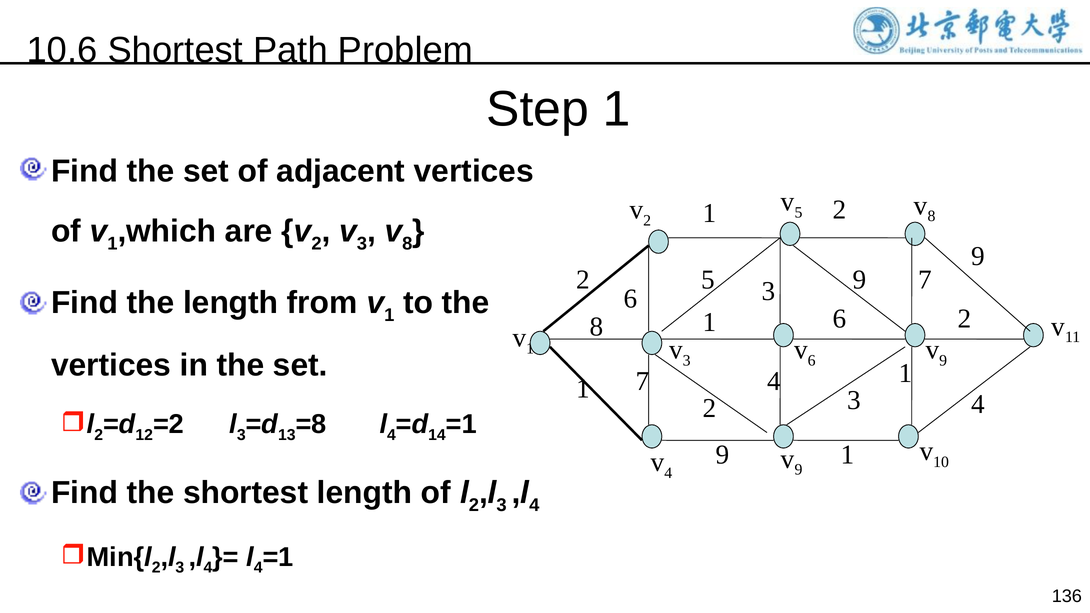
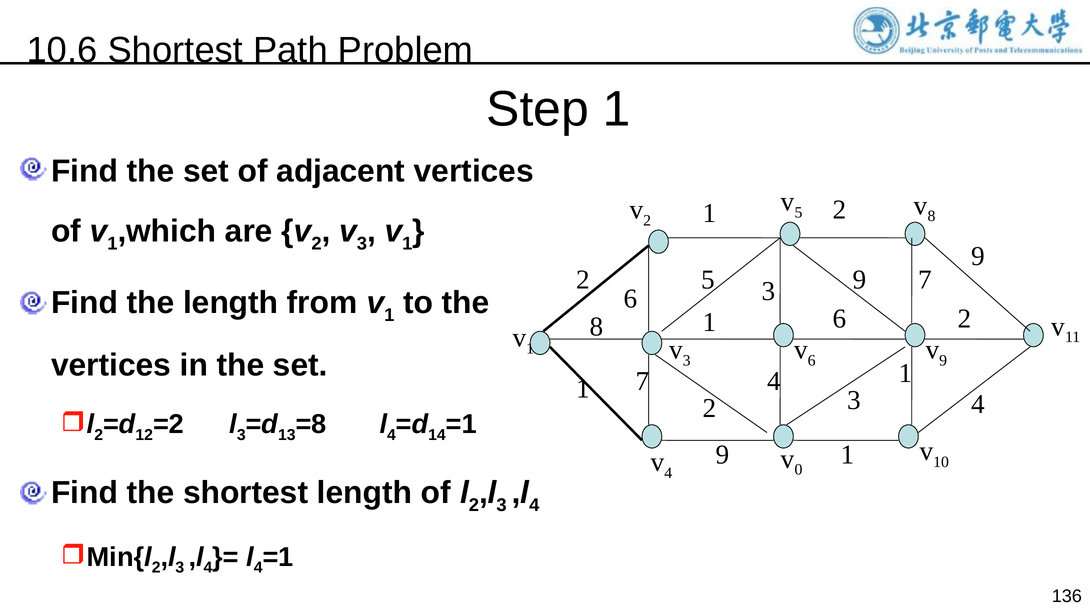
8: 8 -> 1 (407, 244)
9: 9 -> 0 (798, 470)
